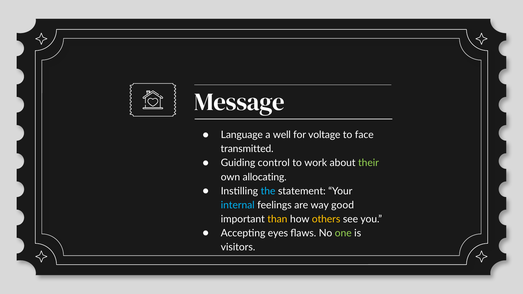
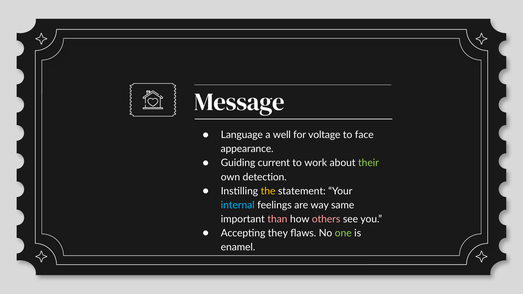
transmitted: transmitted -> appearance (247, 149)
control: control -> current (274, 163)
allocating: allocating -> detection (265, 177)
the colour: light blue -> yellow (268, 191)
good: good -> same (343, 205)
than colour: yellow -> pink (277, 219)
others colour: yellow -> pink (326, 219)
eyes: eyes -> they (278, 233)
visitors: visitors -> enamel (238, 247)
